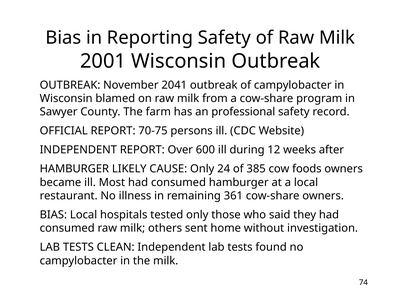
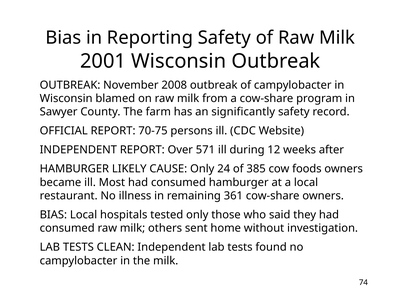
2041: 2041 -> 2008 (174, 85)
professional: professional -> significantly (243, 112)
600: 600 -> 571 (205, 150)
